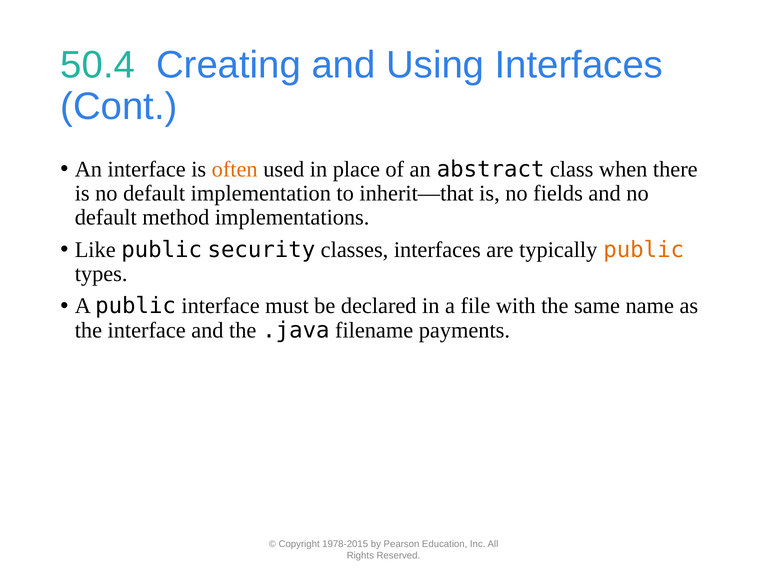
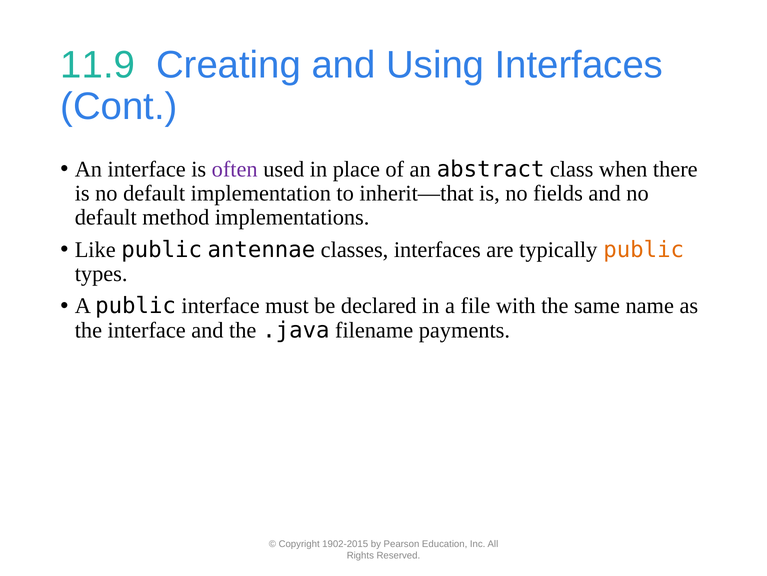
50.4: 50.4 -> 11.9 (98, 65)
often colour: orange -> purple (235, 169)
security: security -> antennae (261, 249)
1978-2015: 1978-2015 -> 1902-2015 (345, 543)
